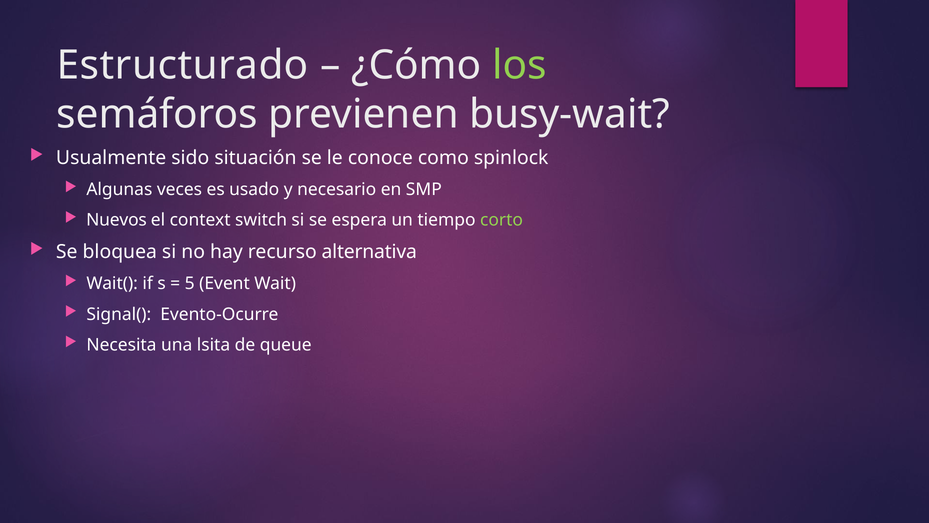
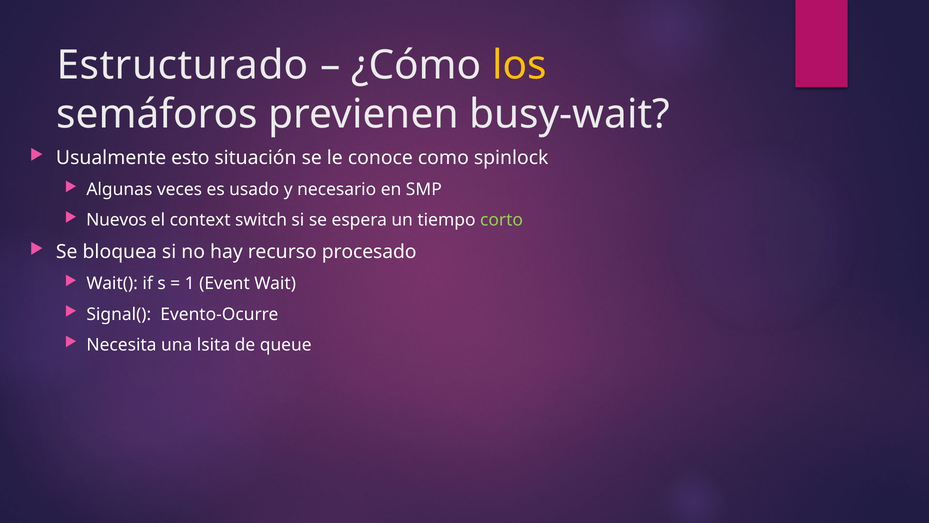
los colour: light green -> yellow (519, 65)
sido: sido -> esto (190, 158)
alternativa: alternativa -> procesado (369, 252)
5: 5 -> 1 (190, 283)
